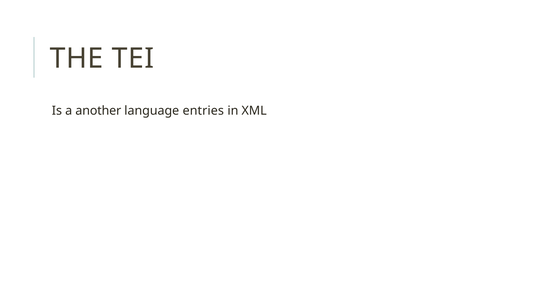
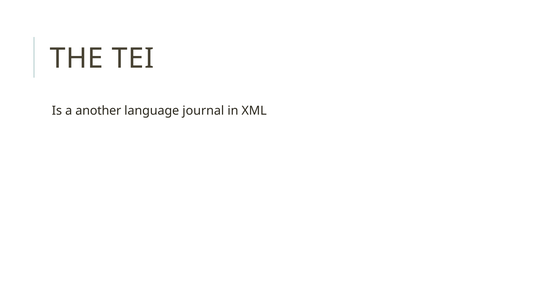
entries: entries -> journal (203, 111)
